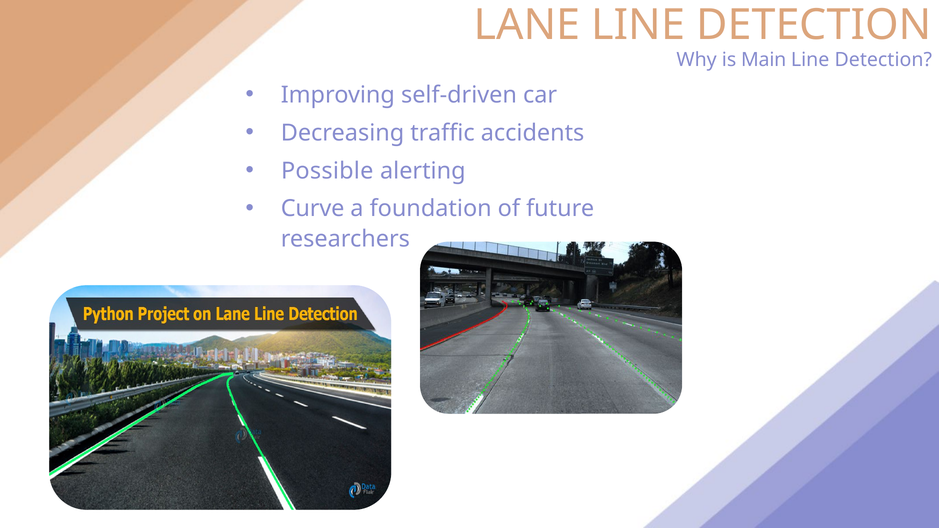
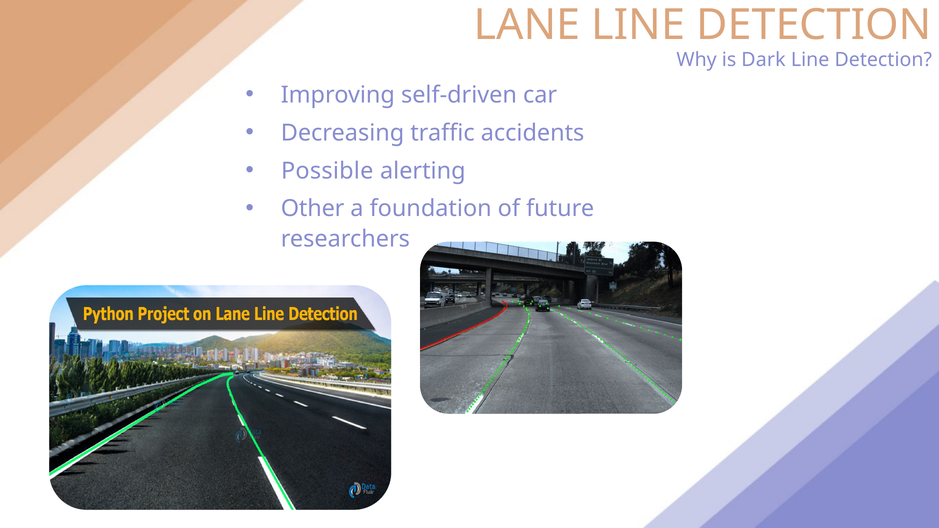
Main: Main -> Dark (764, 60)
Curve: Curve -> Other (313, 209)
